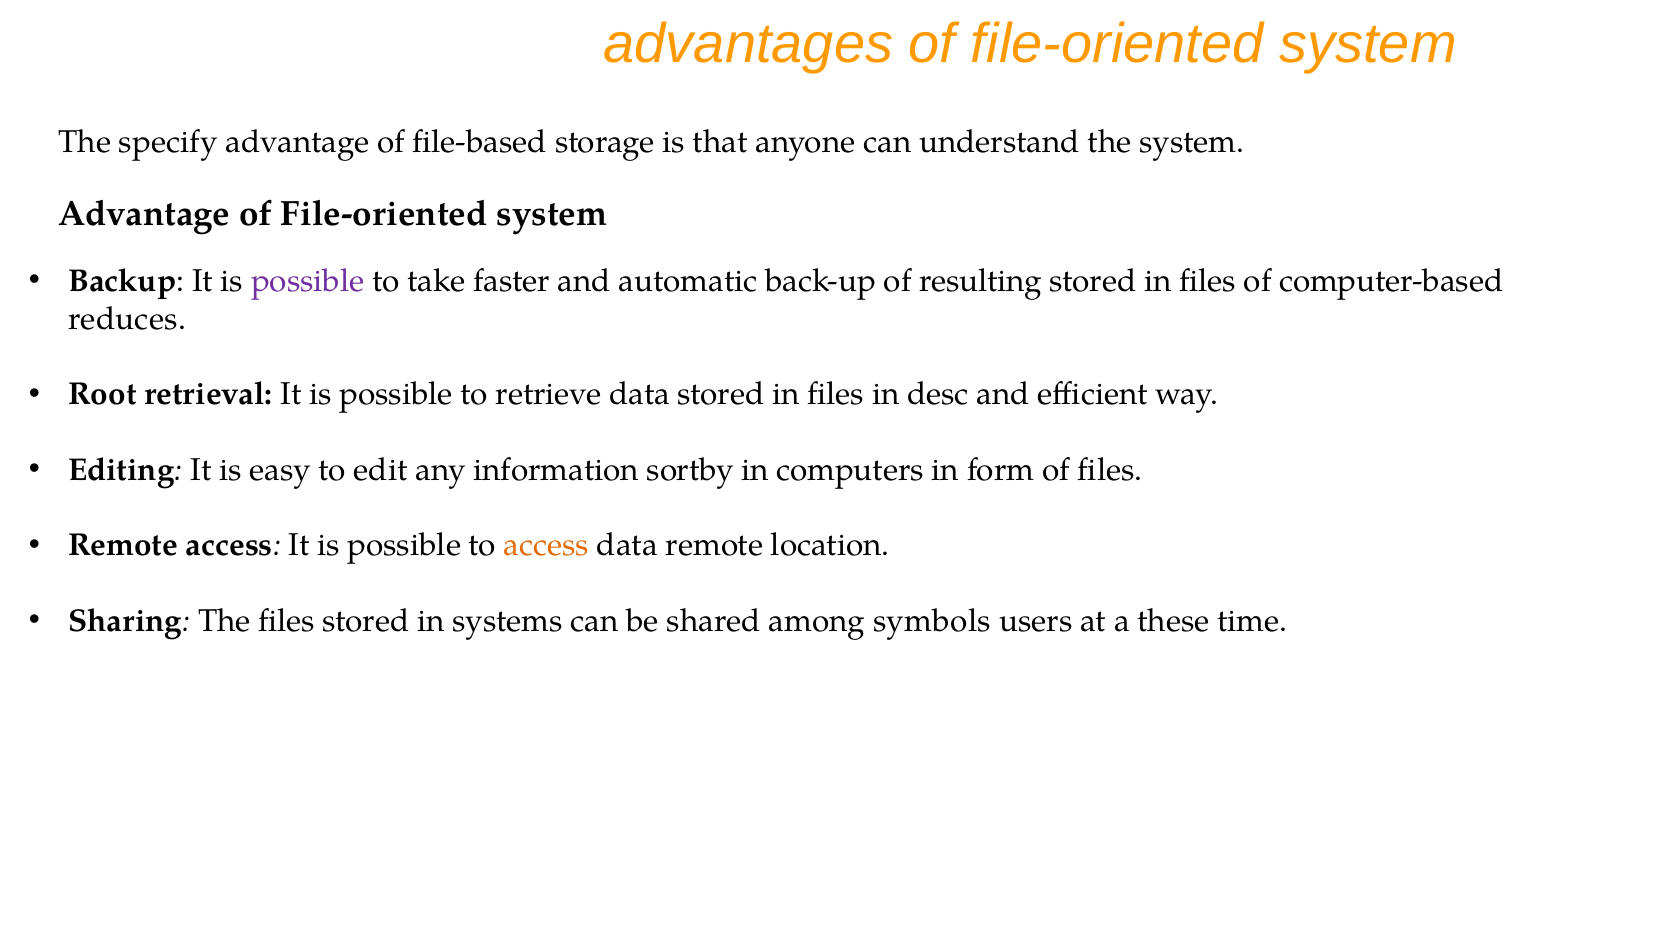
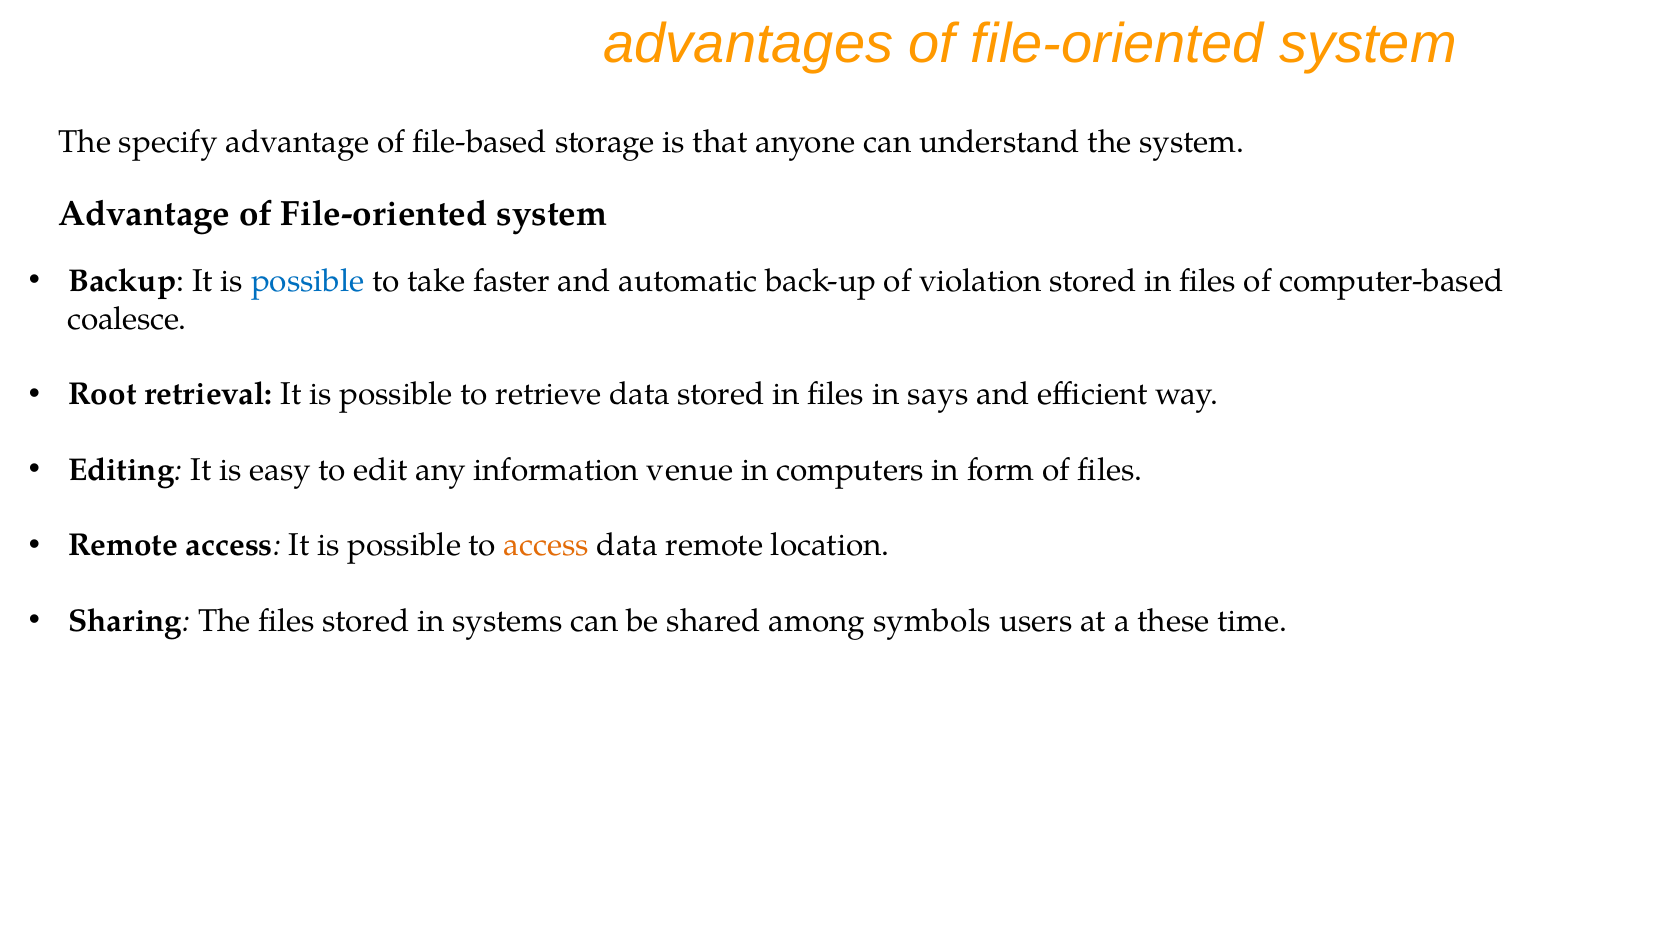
possible colour: purple -> blue (308, 281)
resulting: resulting -> violation (981, 281)
reduces: reduces -> coalesce (127, 319)
desc: desc -> says (938, 395)
sortby: sortby -> venue (690, 470)
